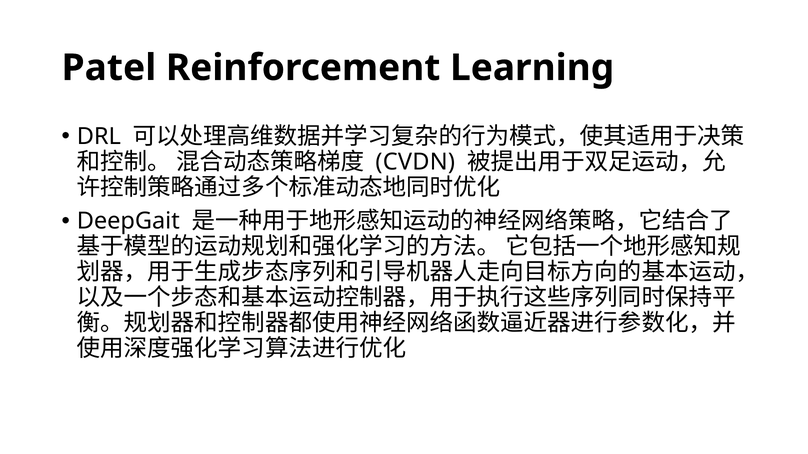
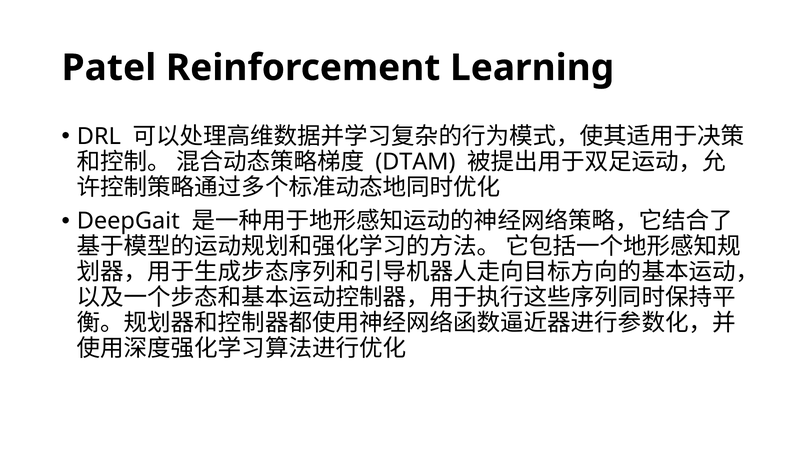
CVDN: CVDN -> DTAM (415, 162)
